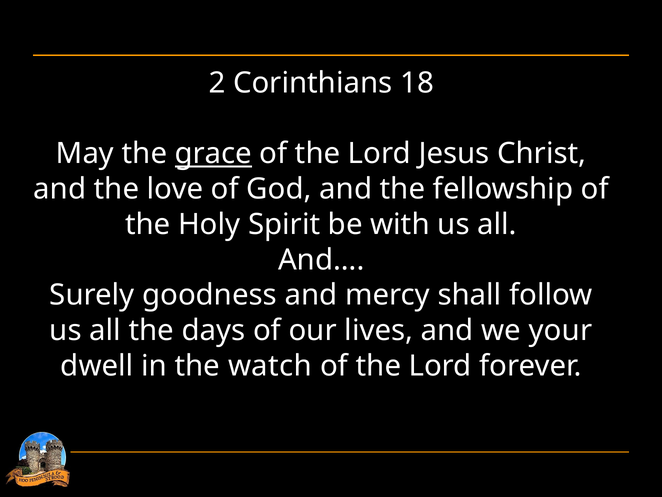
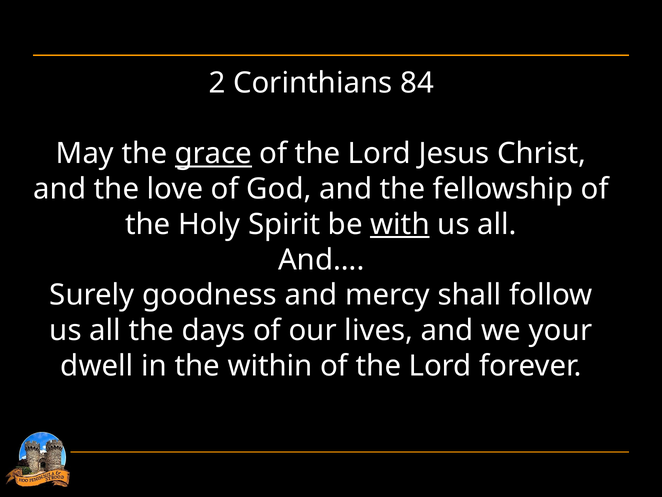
18: 18 -> 84 (417, 83)
with underline: none -> present (400, 224)
watch: watch -> within (270, 366)
